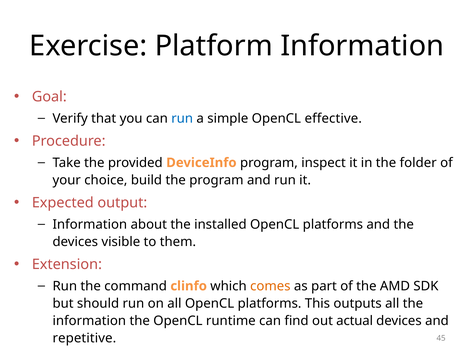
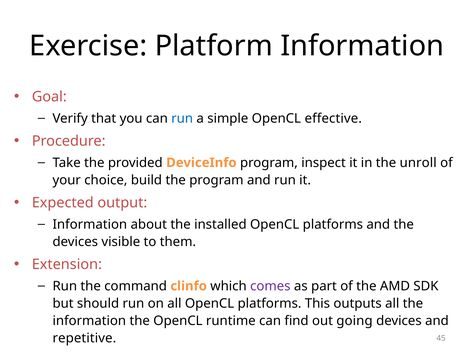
folder: folder -> unroll (418, 163)
comes colour: orange -> purple (270, 286)
actual: actual -> going (354, 321)
